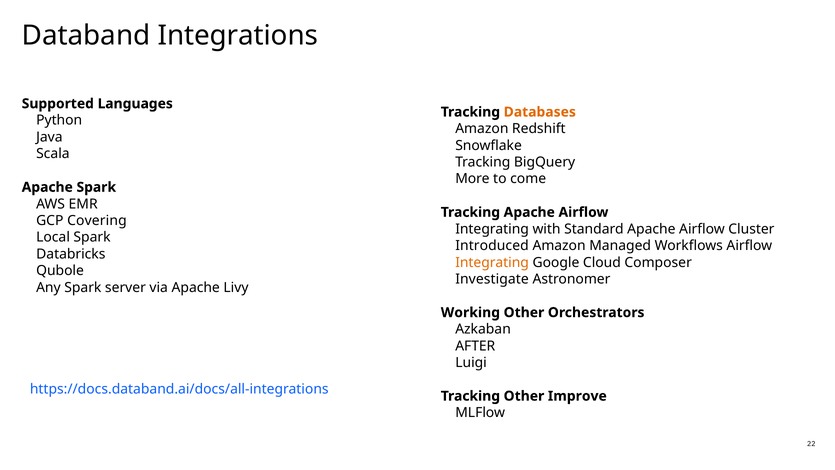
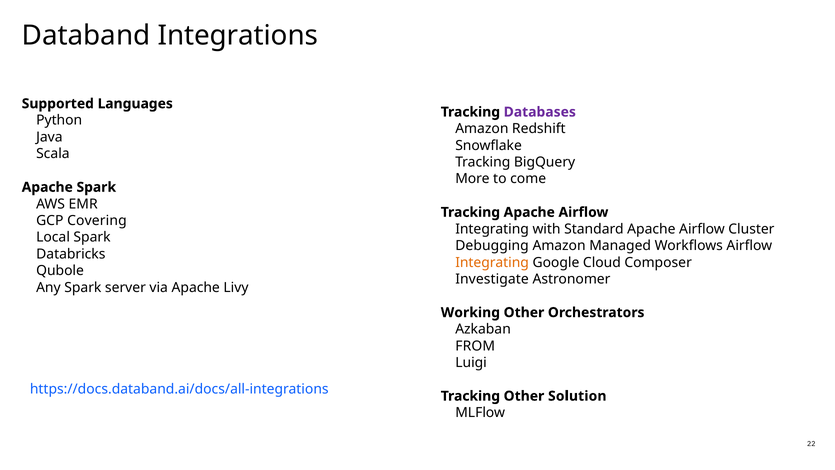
Databases colour: orange -> purple (540, 112)
Introduced: Introduced -> Debugging (492, 246)
AFTER: AFTER -> FROM (475, 346)
Improve: Improve -> Solution (577, 396)
